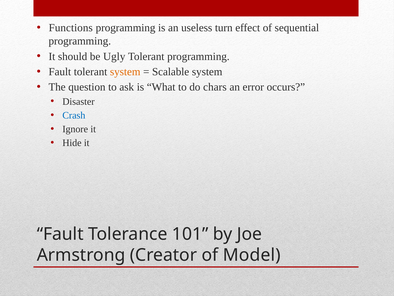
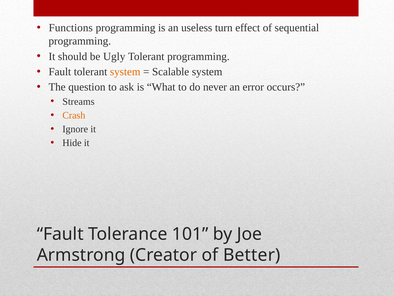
chars: chars -> never (215, 87)
Disaster: Disaster -> Streams (78, 101)
Crash colour: blue -> orange (74, 115)
Model: Model -> Better (252, 255)
